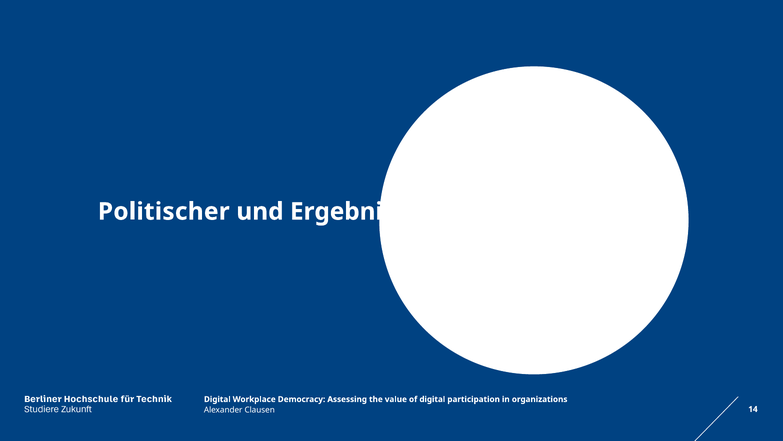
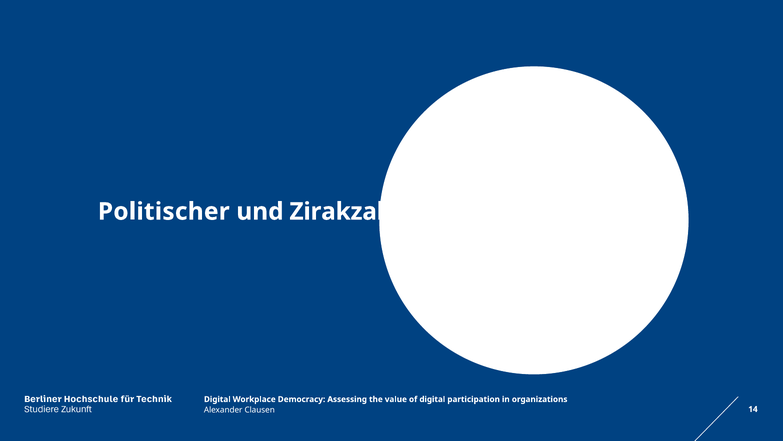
Ergebnisse: Ergebnisse -> Zirakzabeh (356, 211)
